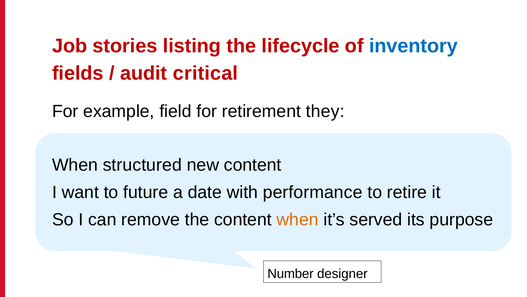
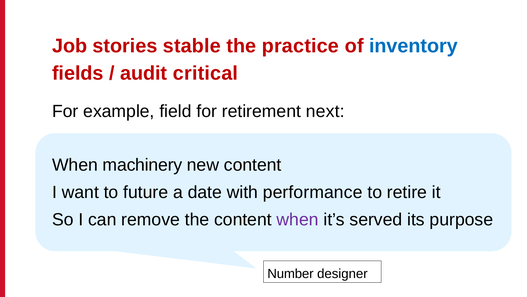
listing: listing -> stable (192, 46)
lifecycle: lifecycle -> practice (300, 46)
they: they -> next (325, 111)
structured: structured -> machinery (142, 165)
when colour: orange -> purple (298, 219)
